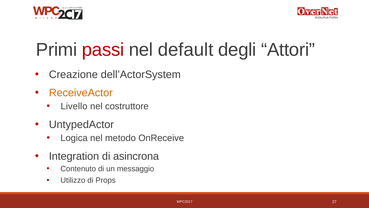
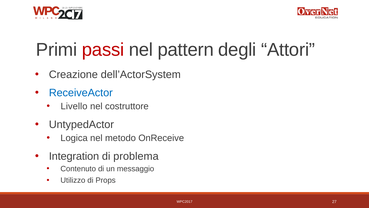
default: default -> pattern (186, 50)
ReceiveActor colour: orange -> blue (81, 93)
asincrona: asincrona -> problema (136, 156)
